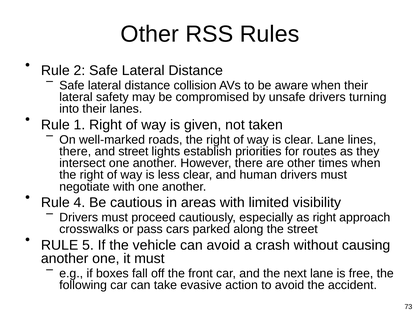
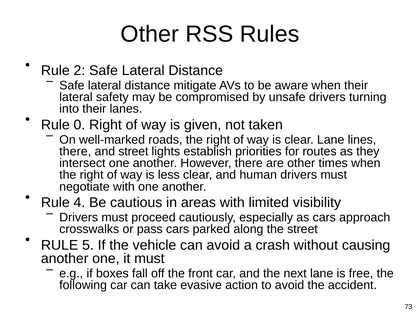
collision: collision -> mitigate (195, 85)
1: 1 -> 0 (79, 125)
as right: right -> cars (324, 217)
